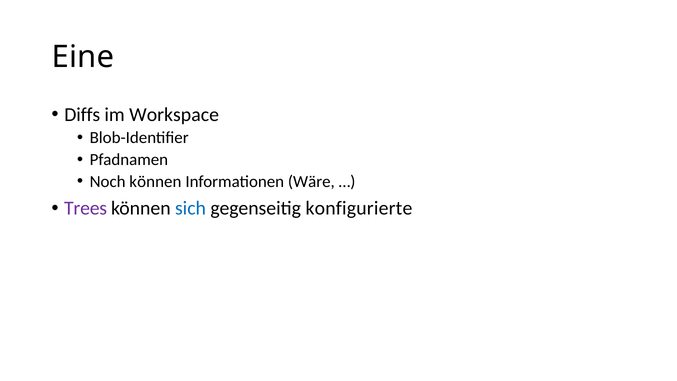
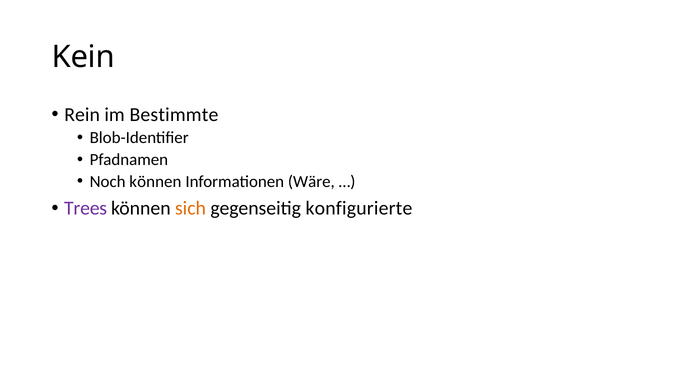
Eine: Eine -> Kein (83, 57)
Diffs: Diffs -> Rein (82, 114)
Workspace: Workspace -> Bestimmte (174, 114)
sich colour: blue -> orange (190, 208)
